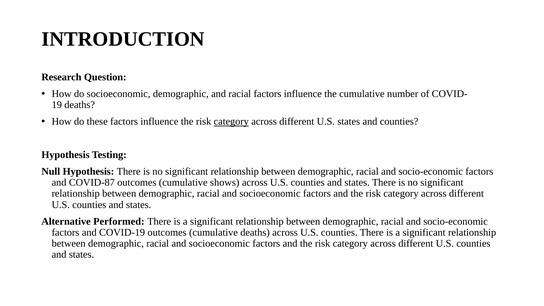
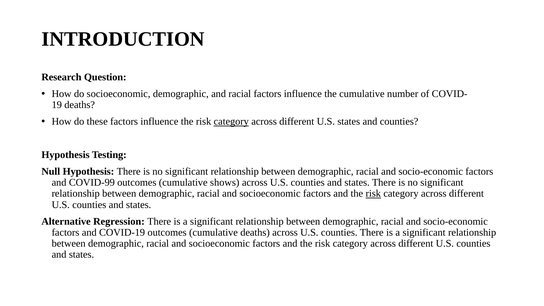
COVID-87: COVID-87 -> COVID-99 (92, 183)
risk underline: none -> present (373, 194)
Performed: Performed -> Regression (119, 221)
